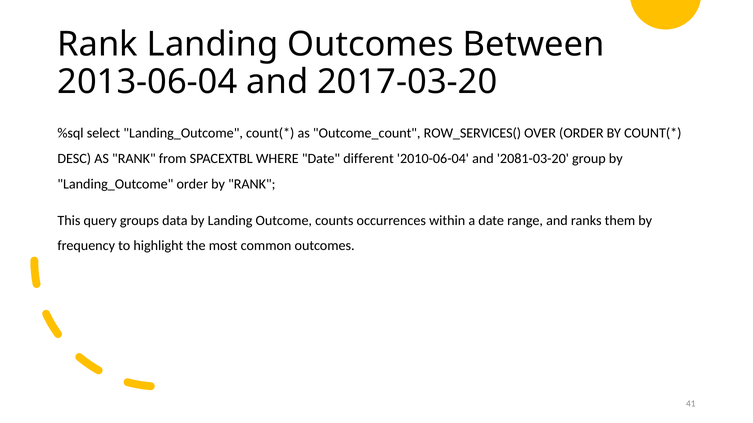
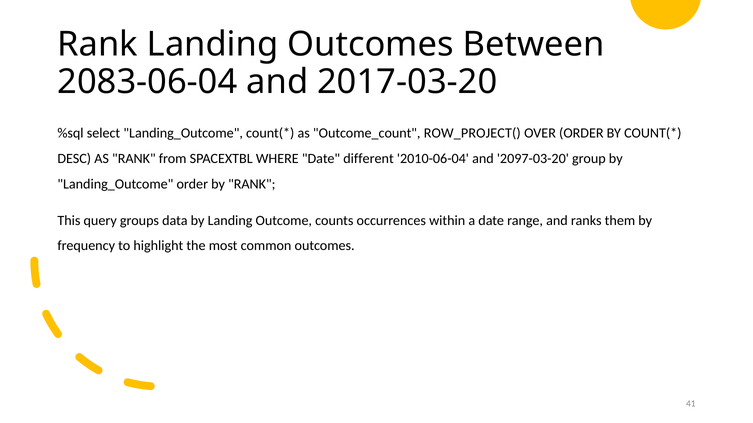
2013-06-04: 2013-06-04 -> 2083-06-04 (147, 82)
ROW_SERVICES(: ROW_SERVICES( -> ROW_PROJECT( (472, 134)
2081-03-20: 2081-03-20 -> 2097-03-20 (533, 159)
